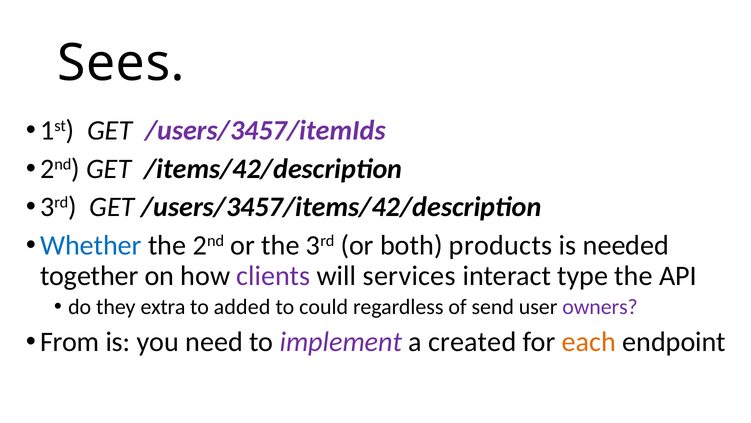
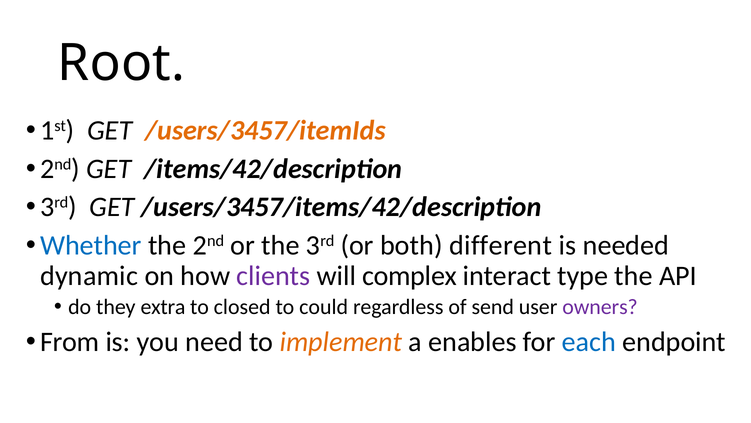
Sees: Sees -> Root (121, 63)
/users/3457/itemIds colour: purple -> orange (265, 130)
products: products -> different (501, 245)
together: together -> dynamic (89, 275)
services: services -> complex (410, 275)
added: added -> closed (242, 306)
implement colour: purple -> orange (341, 341)
created: created -> enables (472, 341)
each colour: orange -> blue (589, 341)
